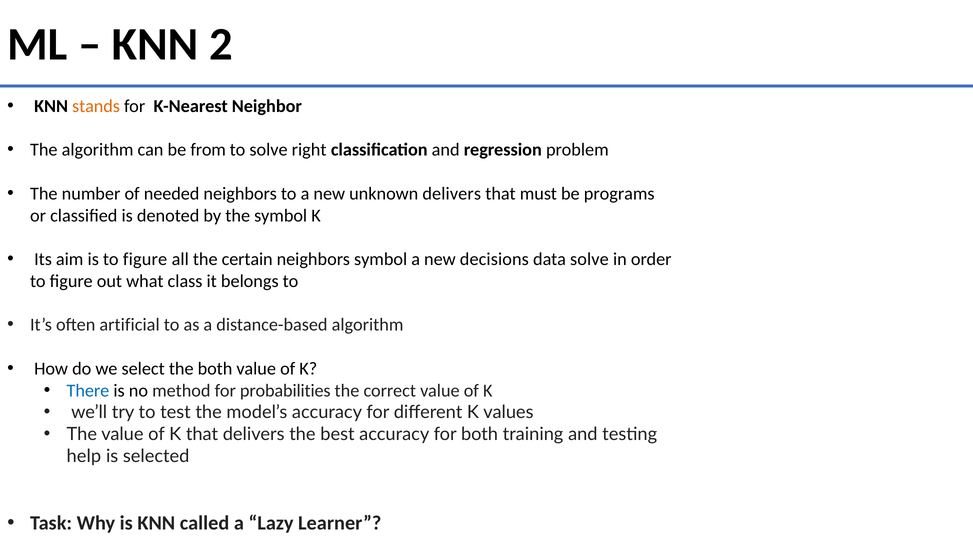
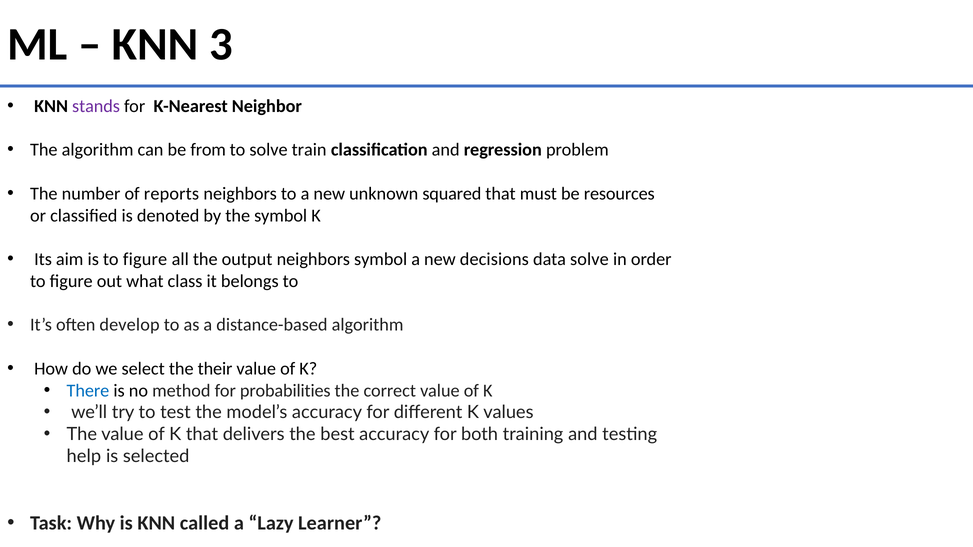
2: 2 -> 3 (221, 44)
stands colour: orange -> purple (96, 106)
right: right -> train (309, 150)
needed: needed -> reports (171, 194)
unknown delivers: delivers -> squared (452, 194)
programs: programs -> resources (619, 194)
certain: certain -> output (247, 259)
artificial: artificial -> develop (130, 325)
the both: both -> their (215, 369)
